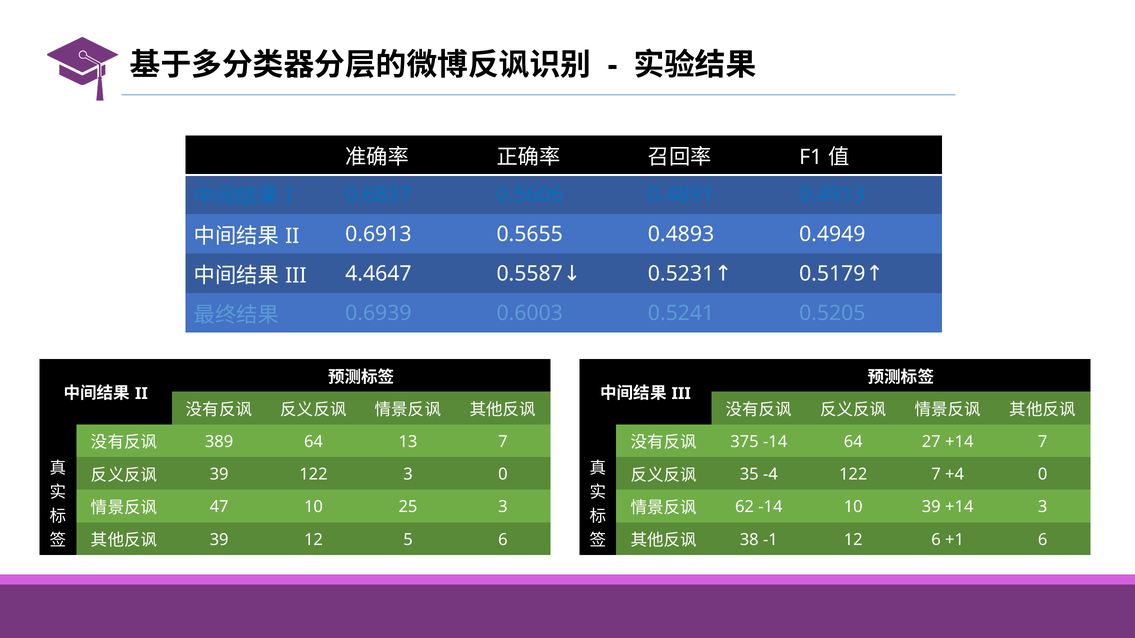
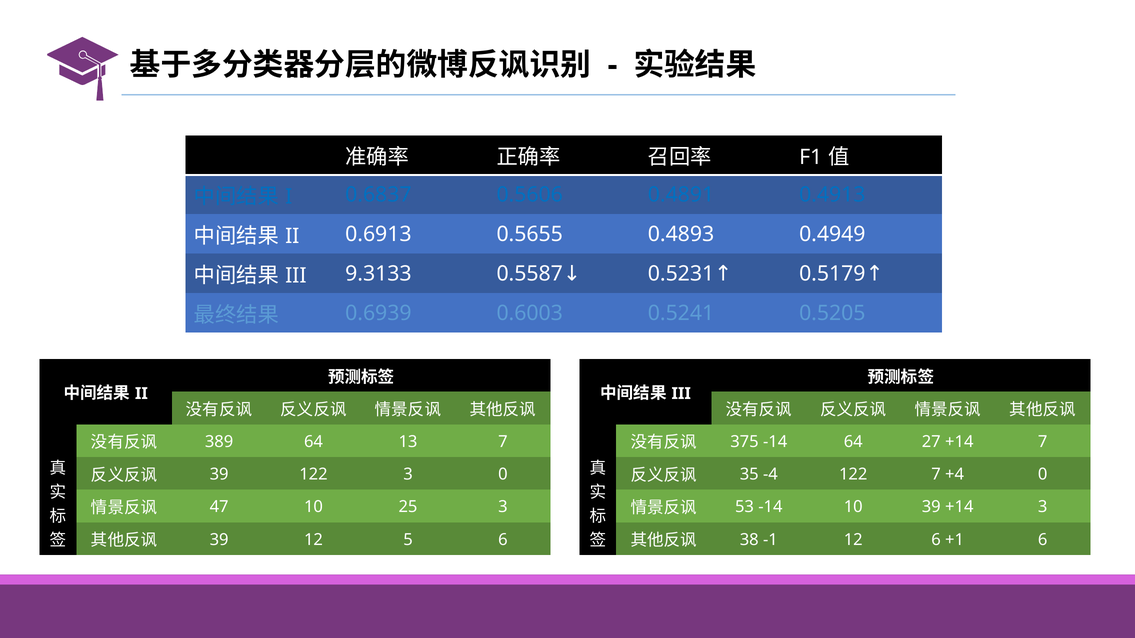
4.4647: 4.4647 -> 9.3133 (378, 274)
62: 62 -> 53 (744, 507)
